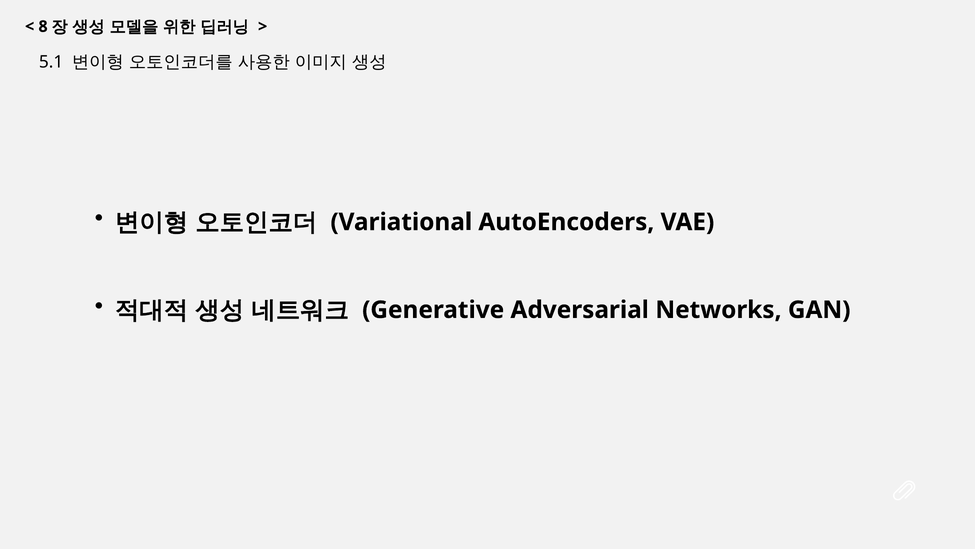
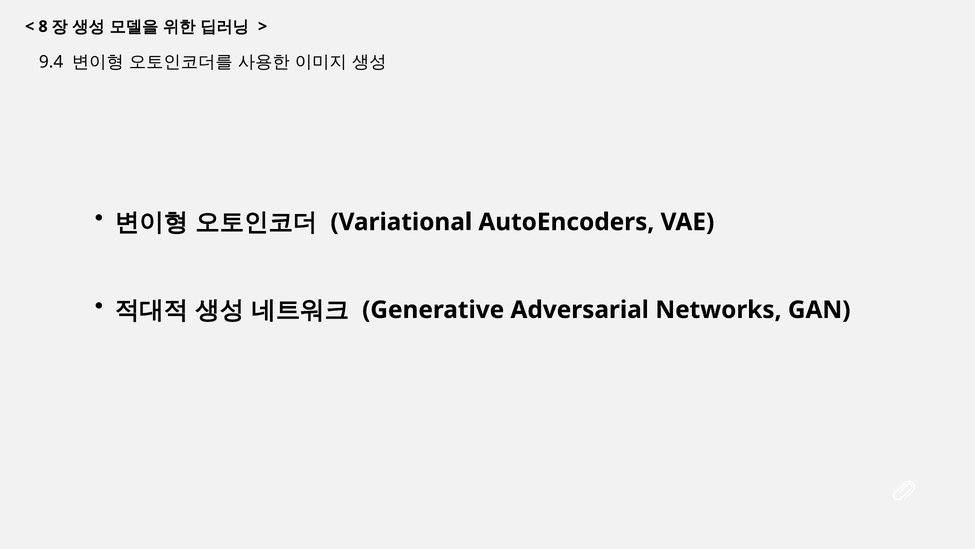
5.1: 5.1 -> 9.4 (51, 62)
